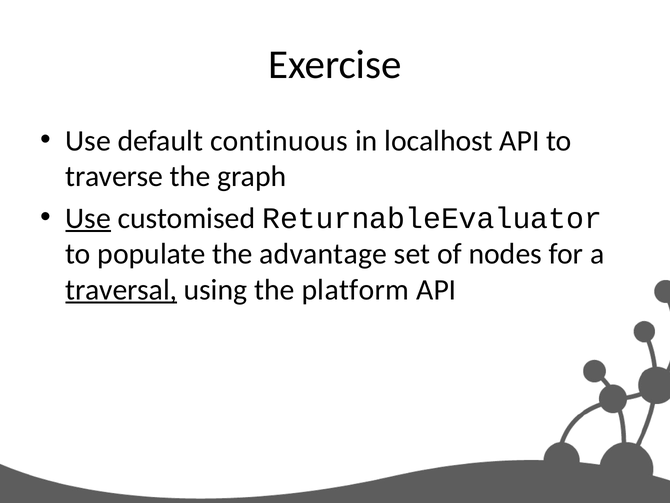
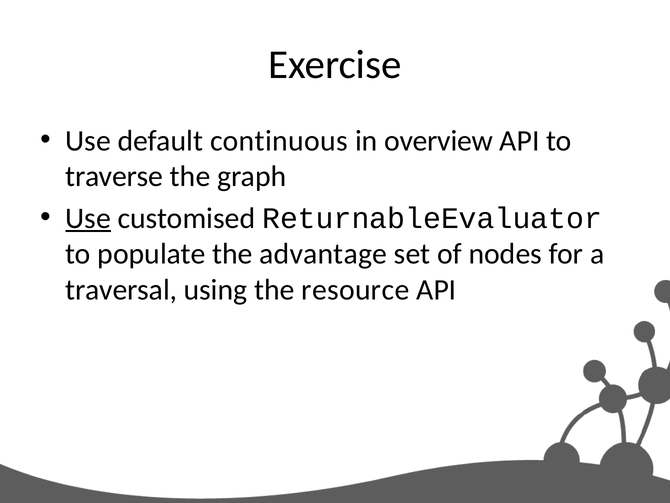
localhost: localhost -> overview (439, 141)
traversal underline: present -> none (121, 289)
platform: platform -> resource (355, 289)
